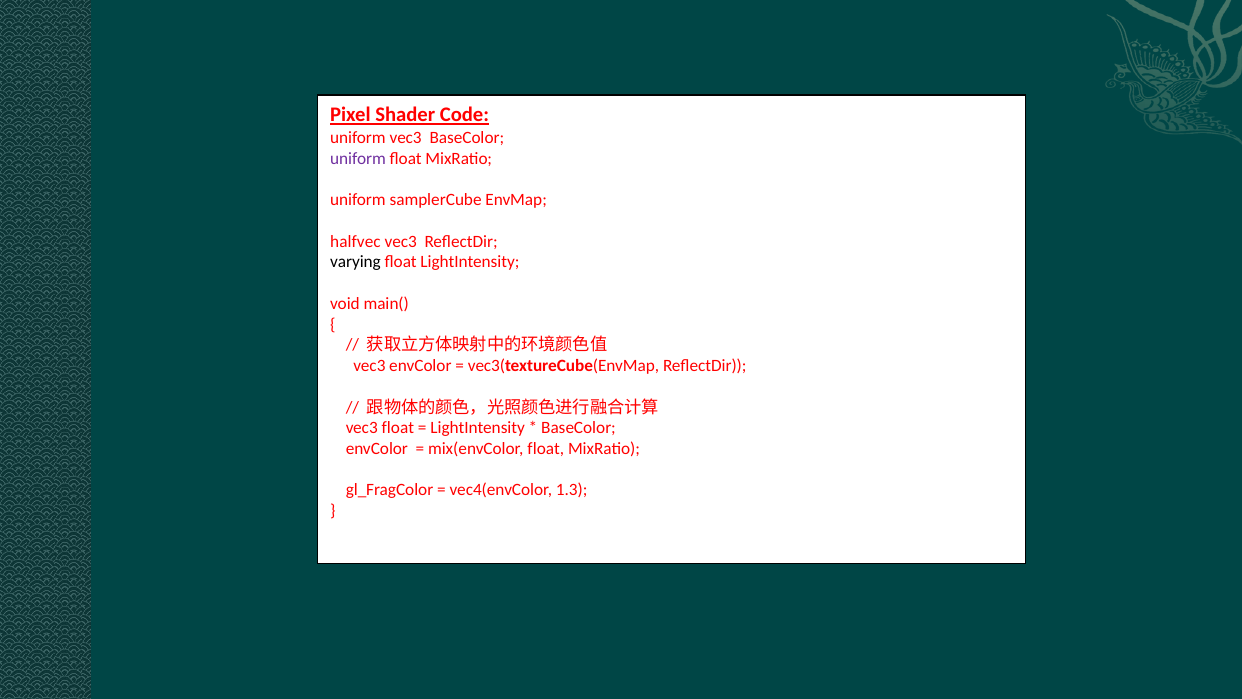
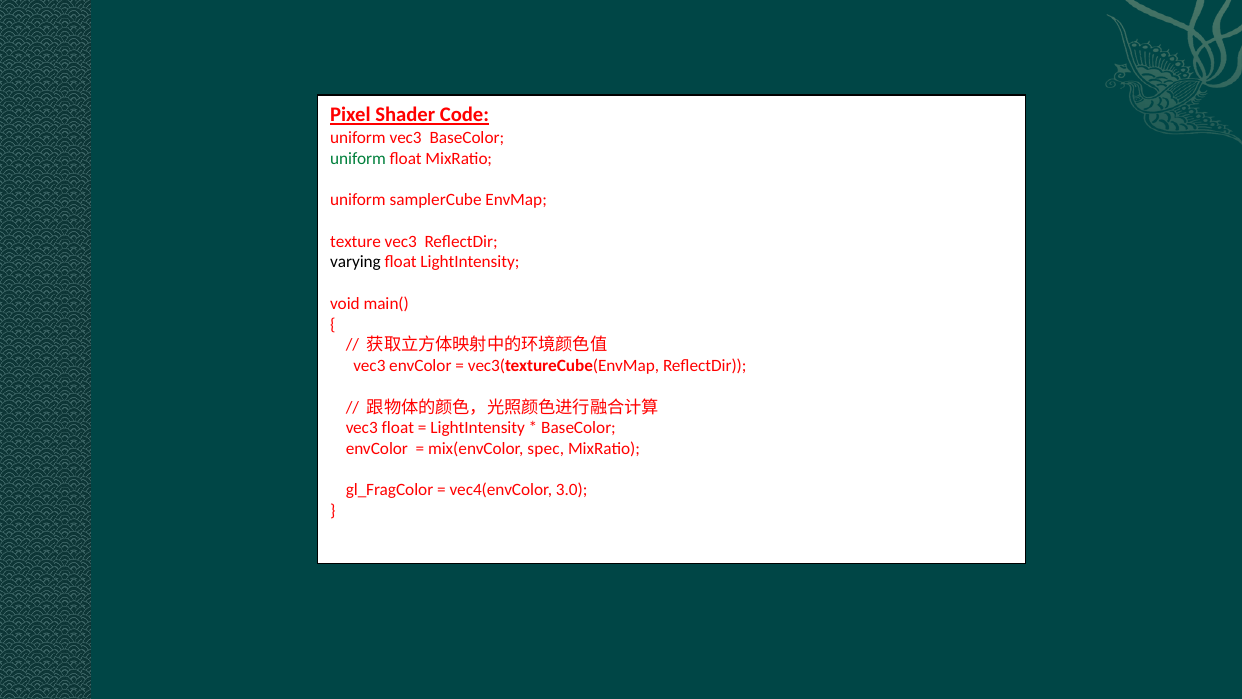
uniform colour: purple -> green (358, 158)
halfvec: halfvec -> texture (356, 241)
mix(envColor float: float -> spec (546, 449)
1.3: 1.3 -> 3.0 (572, 490)
